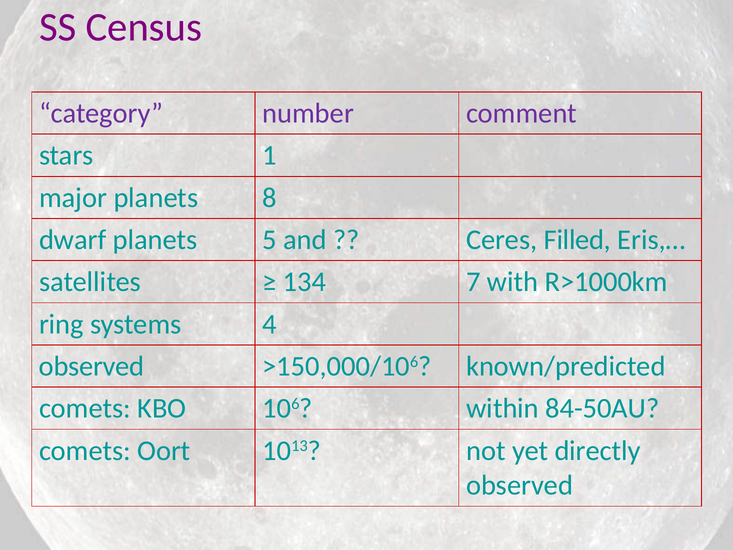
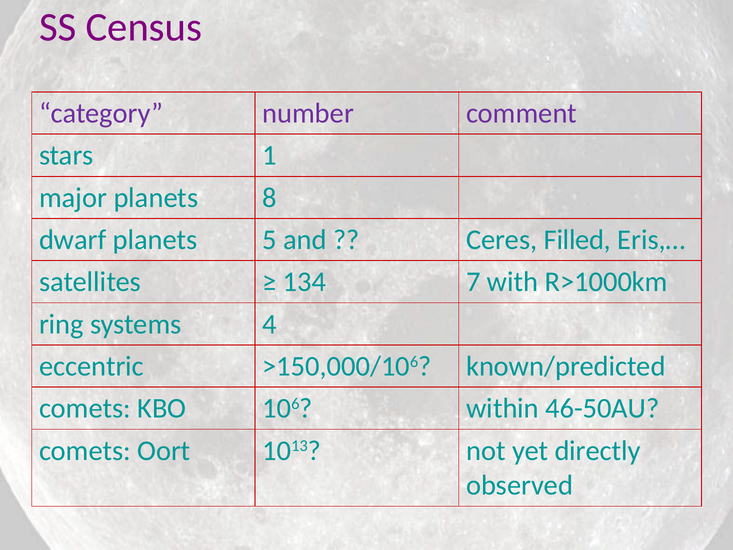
observed: observed -> eccentric (91, 366)
84-50AU: 84-50AU -> 46-50AU (602, 408)
